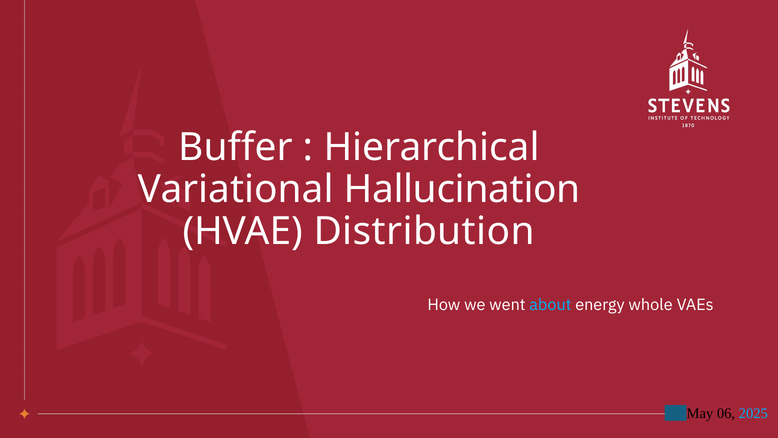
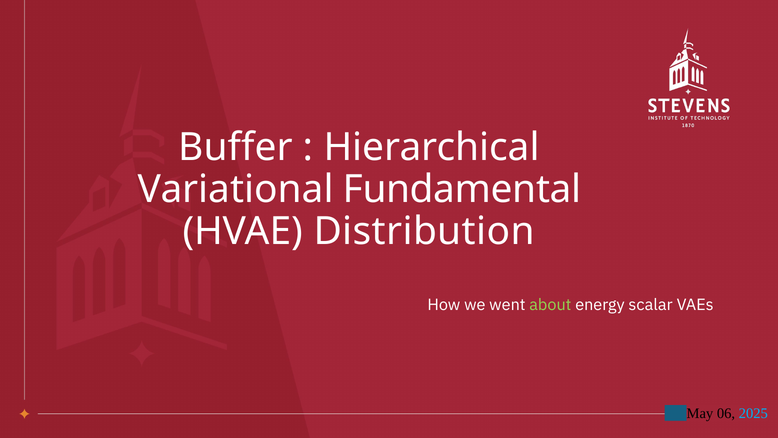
Hallucination: Hallucination -> Fundamental (462, 189)
about colour: light blue -> light green (550, 305)
whole: whole -> scalar (651, 305)
